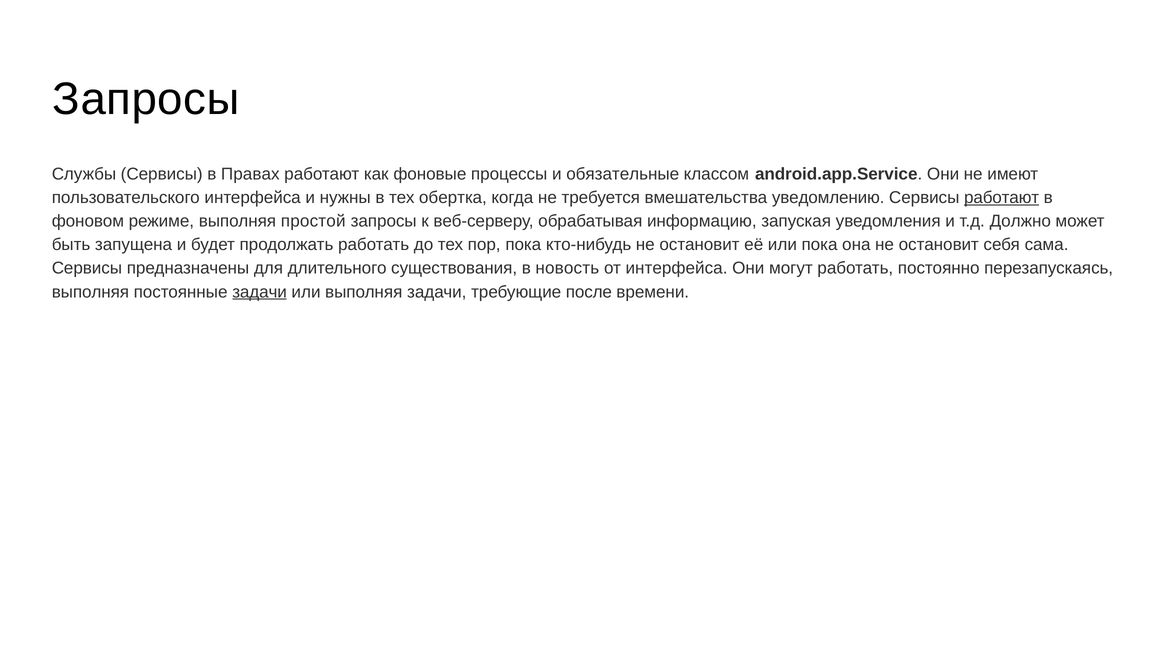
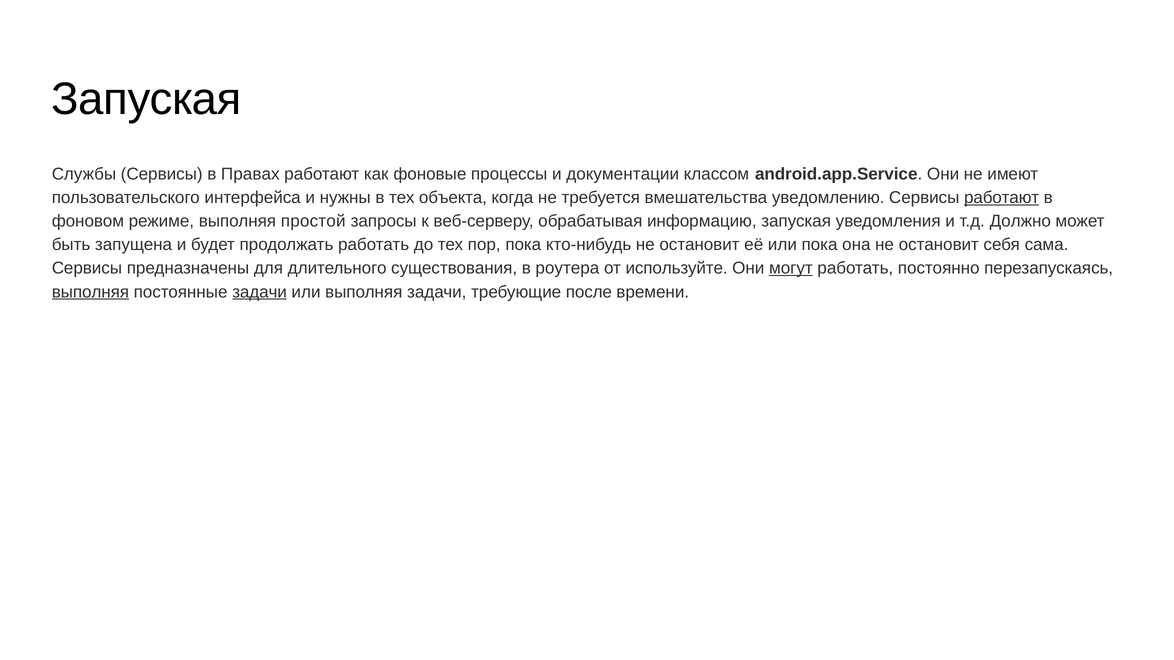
Запросы: Запросы -> Запуская (146, 99)
обязательные: обязательные -> документации (623, 174)
обертка: обертка -> объекта (453, 198)
новость: новость -> роутера (567, 268)
от интерфейса: интерфейса -> используйте (677, 268)
могут underline: none -> present (791, 268)
выполняя underline: none -> present (90, 292)
